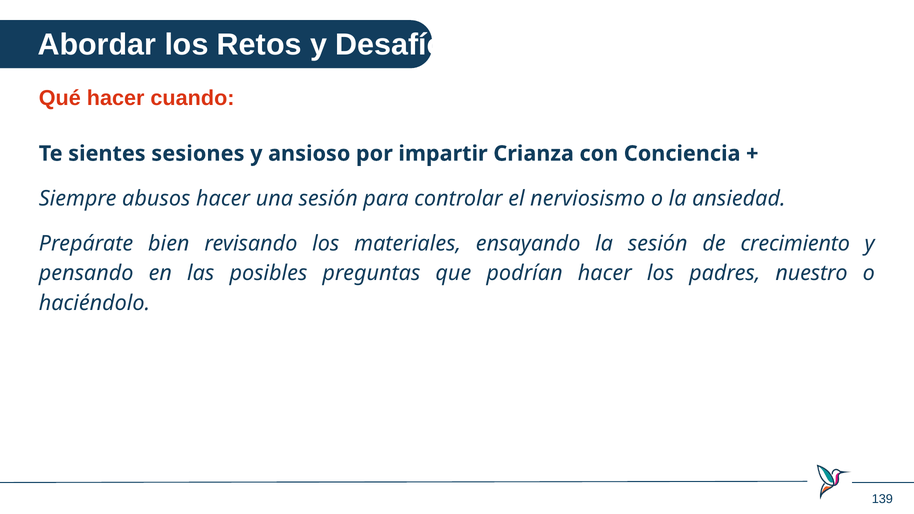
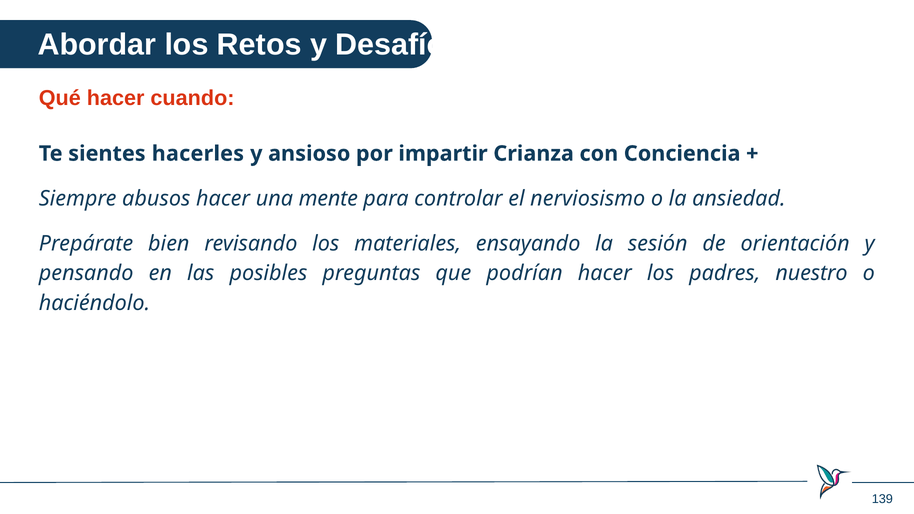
sesiones: sesiones -> hacerles (198, 154)
una sesión: sesión -> mente (328, 199)
crecimiento: crecimiento -> orientación (795, 244)
